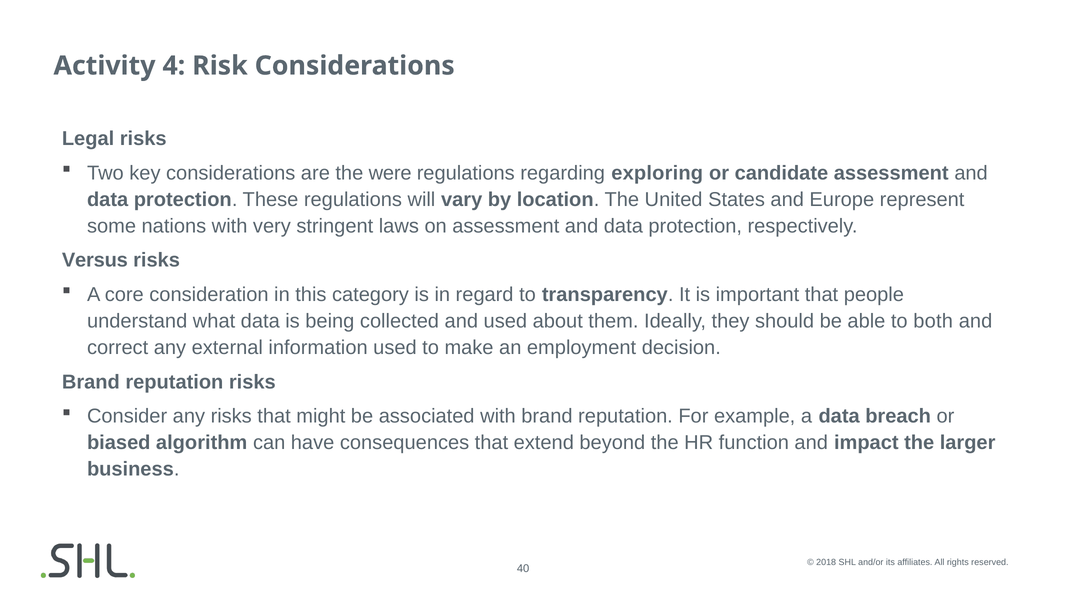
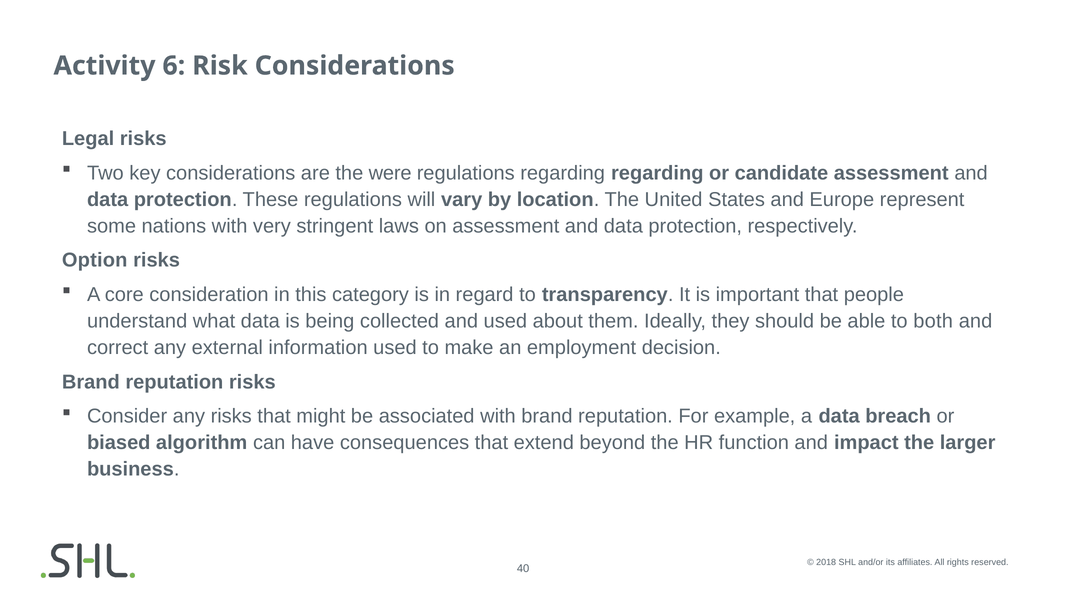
4: 4 -> 6 (174, 66)
regarding exploring: exploring -> regarding (657, 173)
Versus: Versus -> Option (95, 260)
